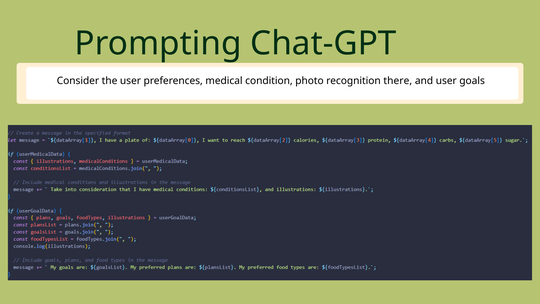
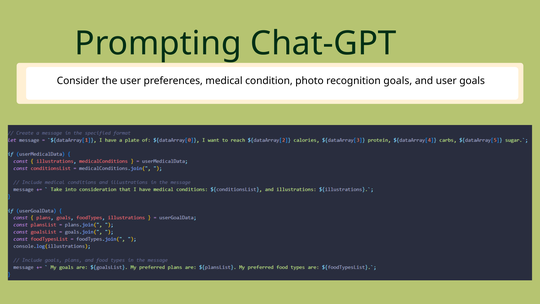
recognition there: there -> goals (398, 81)
